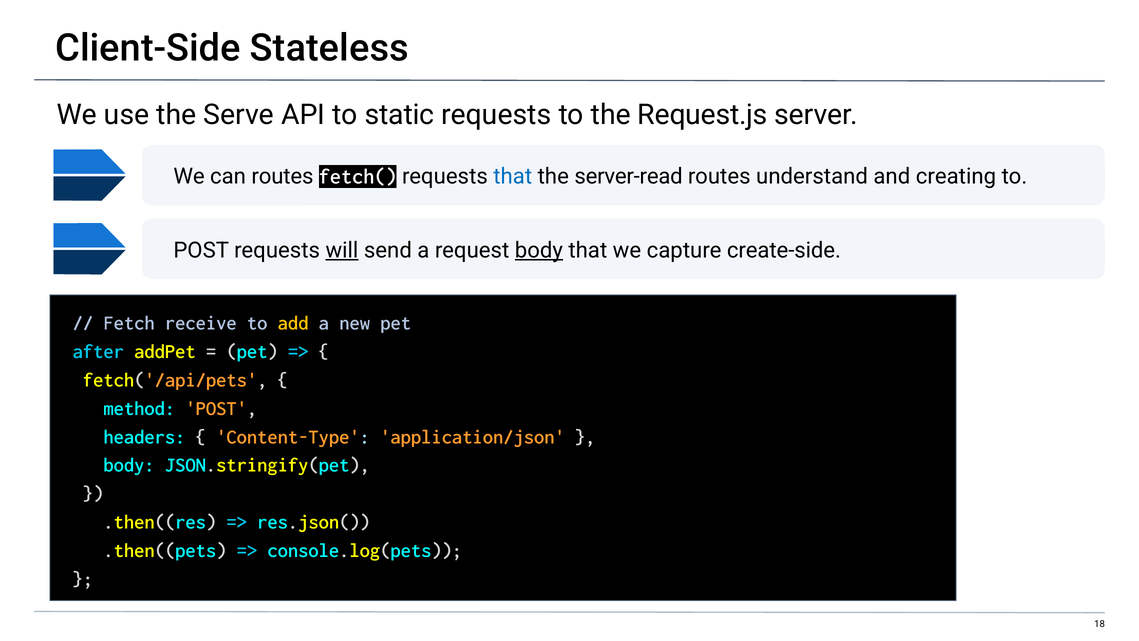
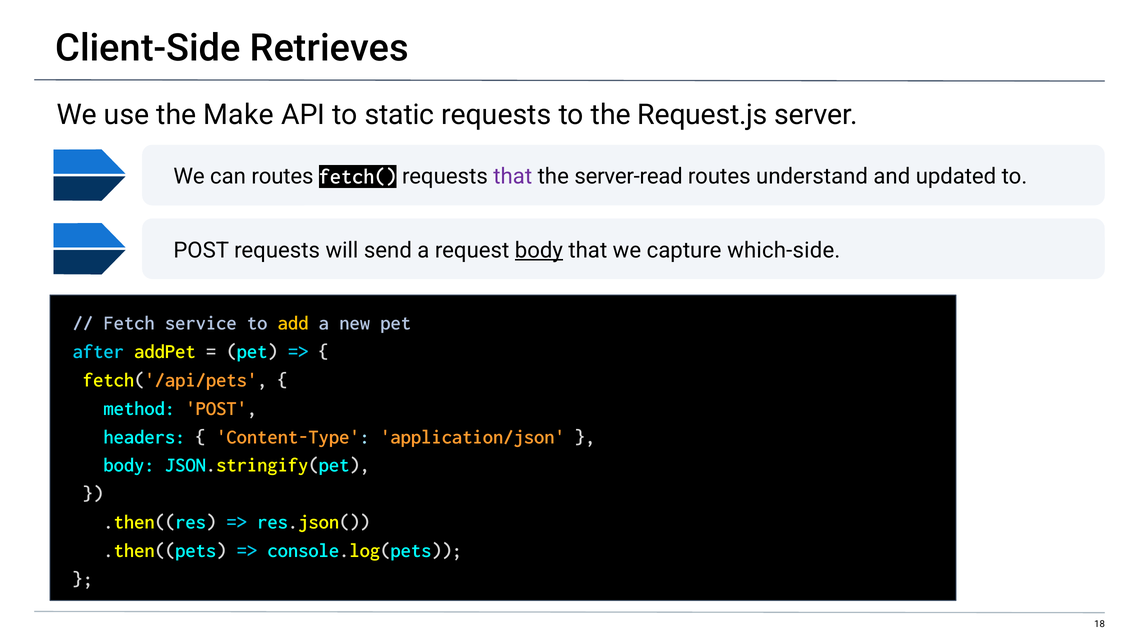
Stateless: Stateless -> Retrieves (329, 48)
Serve: Serve -> Make (239, 115)
that colour: blue -> purple (513, 176)
creating: creating -> updated (956, 176)
will underline: present -> none (342, 250)
create-side: create-side -> which-side (784, 250)
receive: receive -> service (201, 323)
